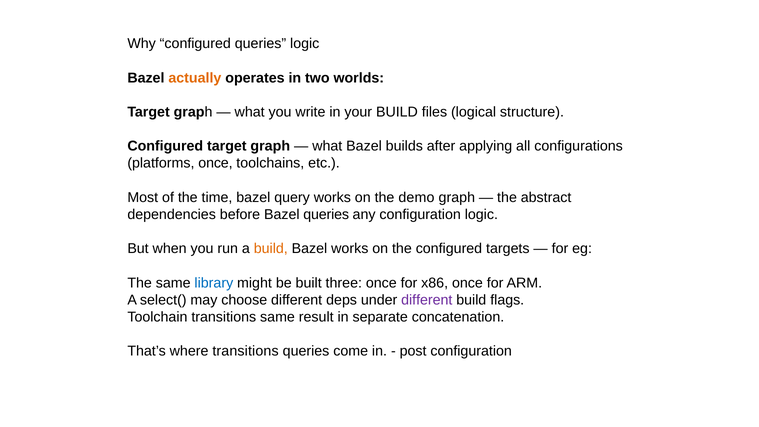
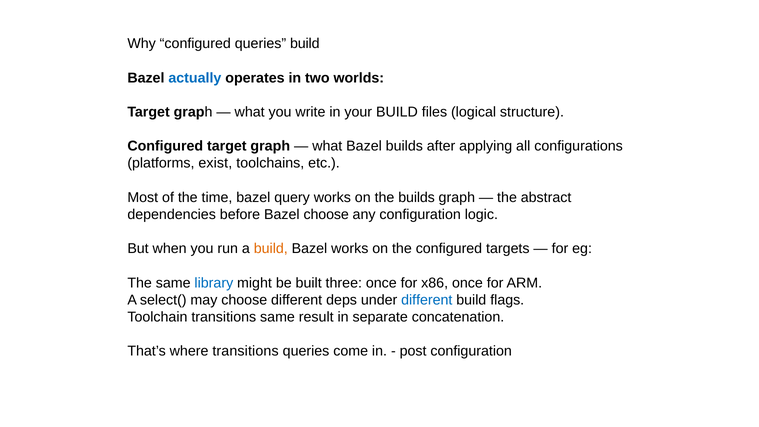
queries logic: logic -> build (305, 44)
actually colour: orange -> blue (195, 78)
platforms once: once -> exist (215, 163)
the demo: demo -> builds (417, 197)
Bazel queries: queries -> choose (326, 214)
different colour: purple -> blue (427, 300)
